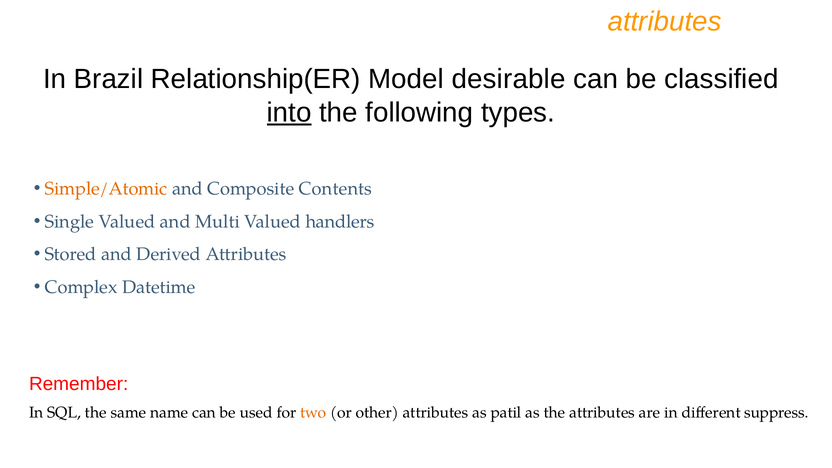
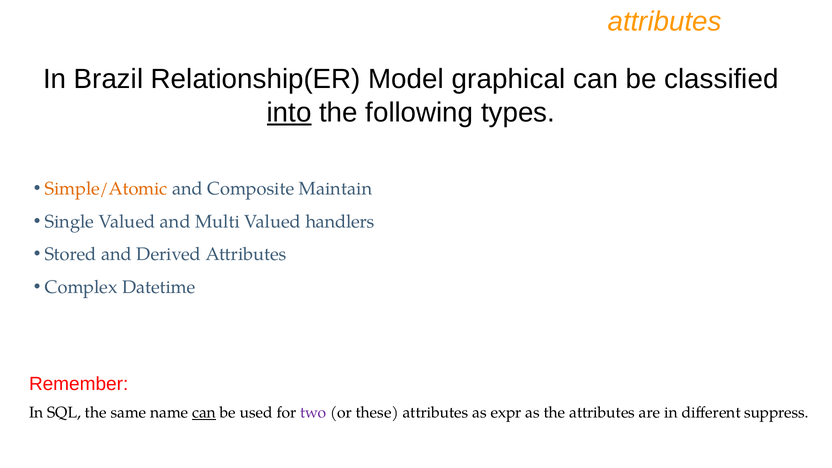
desirable: desirable -> graphical (509, 79)
Contents: Contents -> Maintain (335, 189)
can underline: none -> present (204, 413)
two colour: orange -> purple (313, 413)
other: other -> these (377, 413)
patil: patil -> expr (506, 413)
